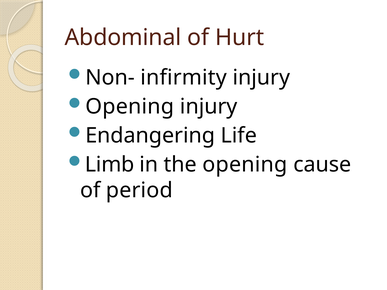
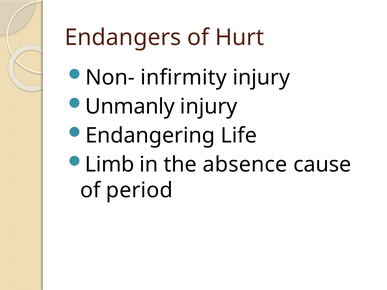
Abdominal: Abdominal -> Endangers (123, 37)
Opening: Opening -> Unmanly (130, 107)
the opening: opening -> absence (245, 165)
